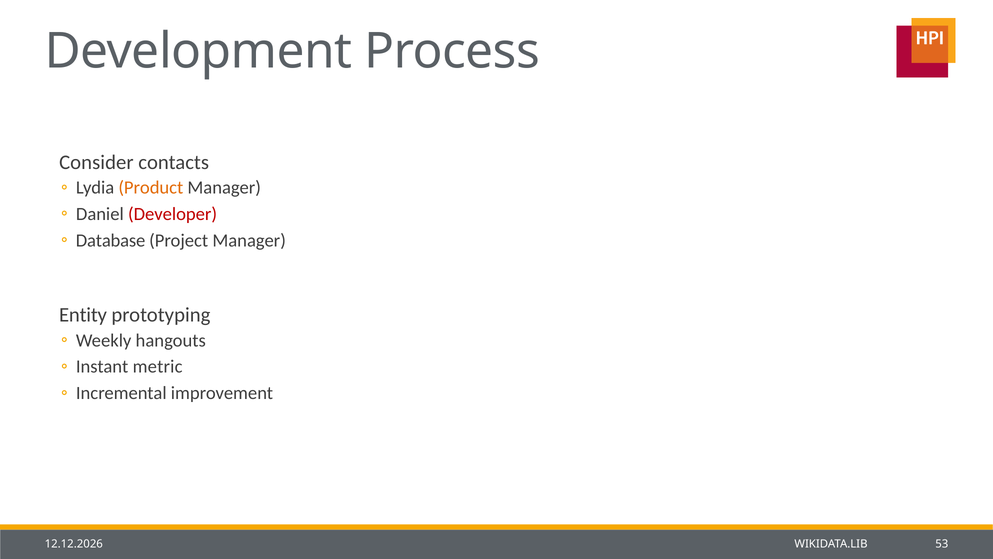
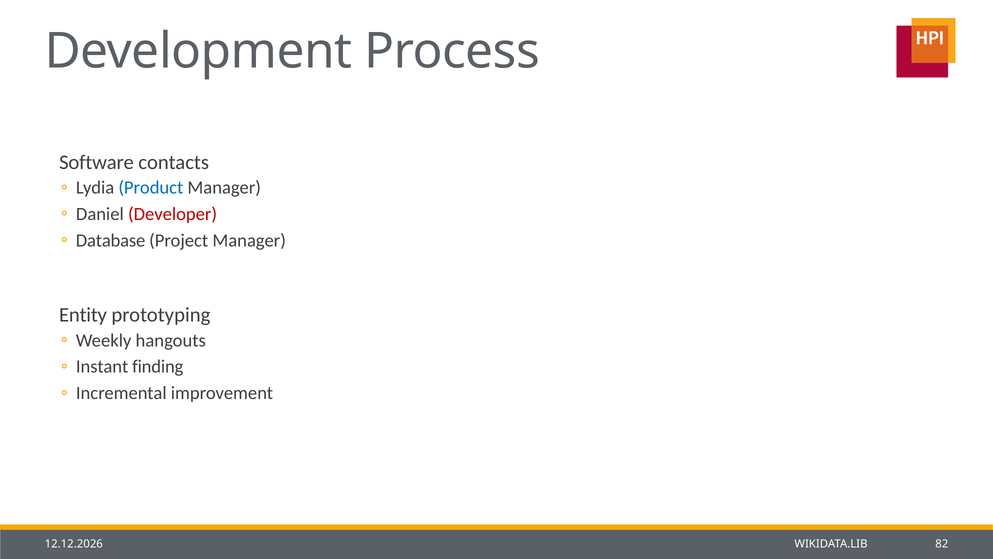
Consider: Consider -> Software (97, 162)
Product colour: orange -> blue (151, 188)
metric: metric -> finding (158, 367)
53: 53 -> 82 (942, 544)
